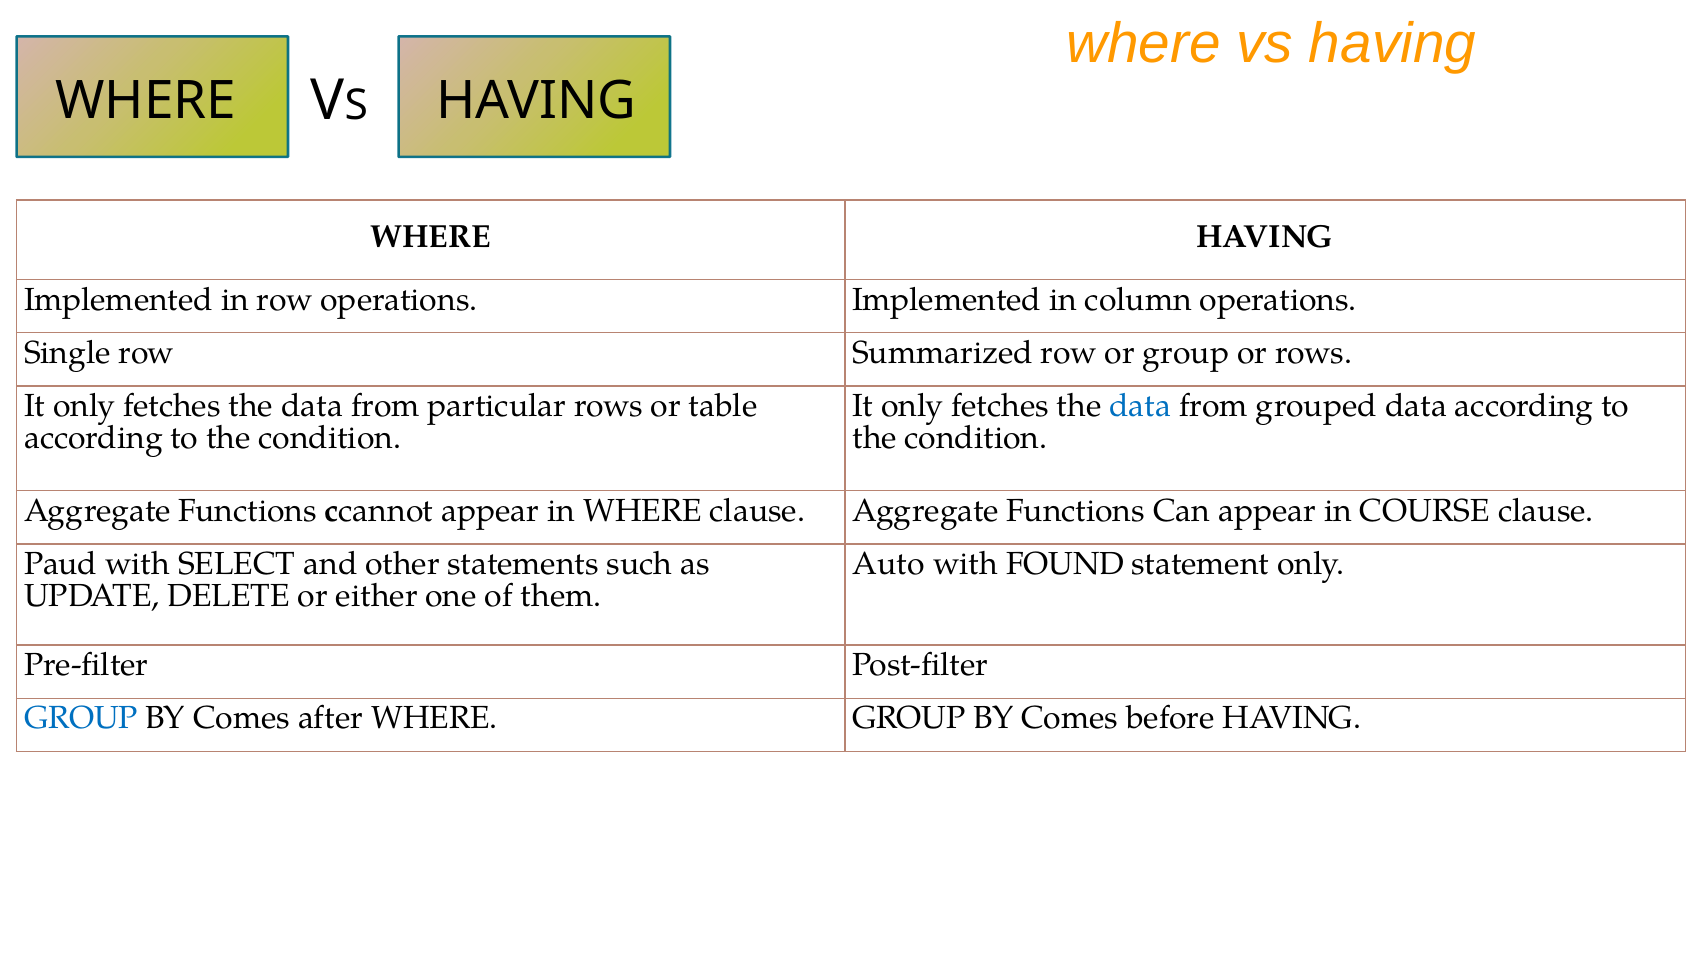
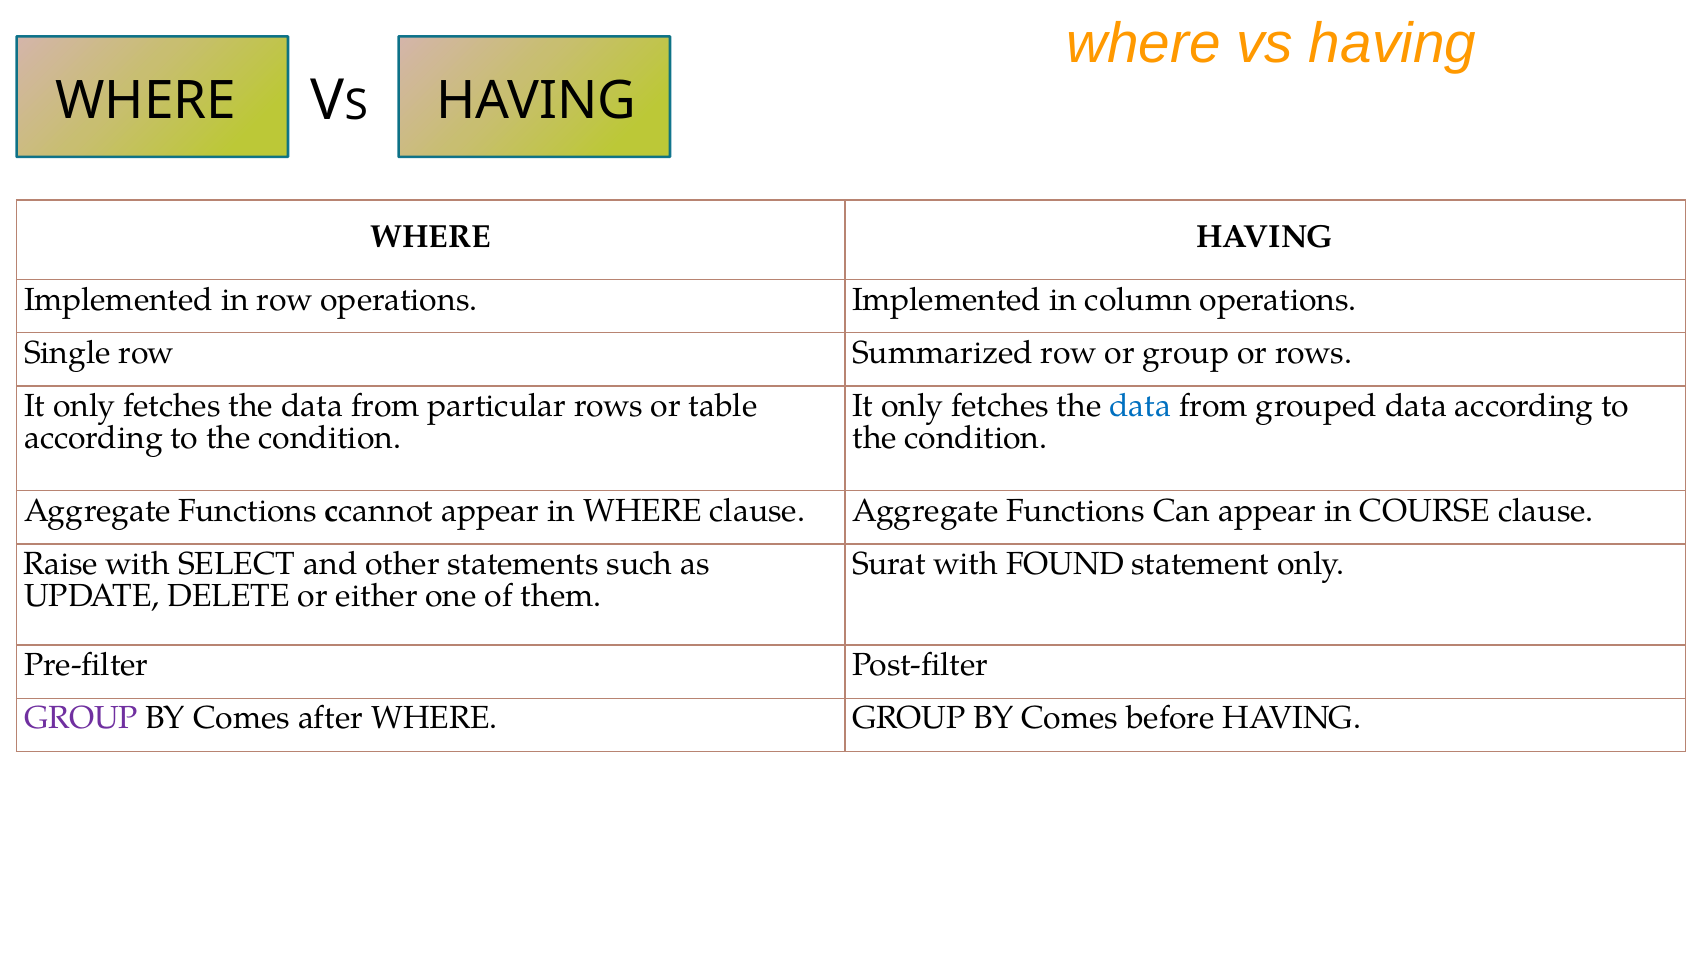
Paud: Paud -> Raise (61, 564)
Auto: Auto -> Surat (889, 564)
GROUP colour: blue -> purple (81, 719)
